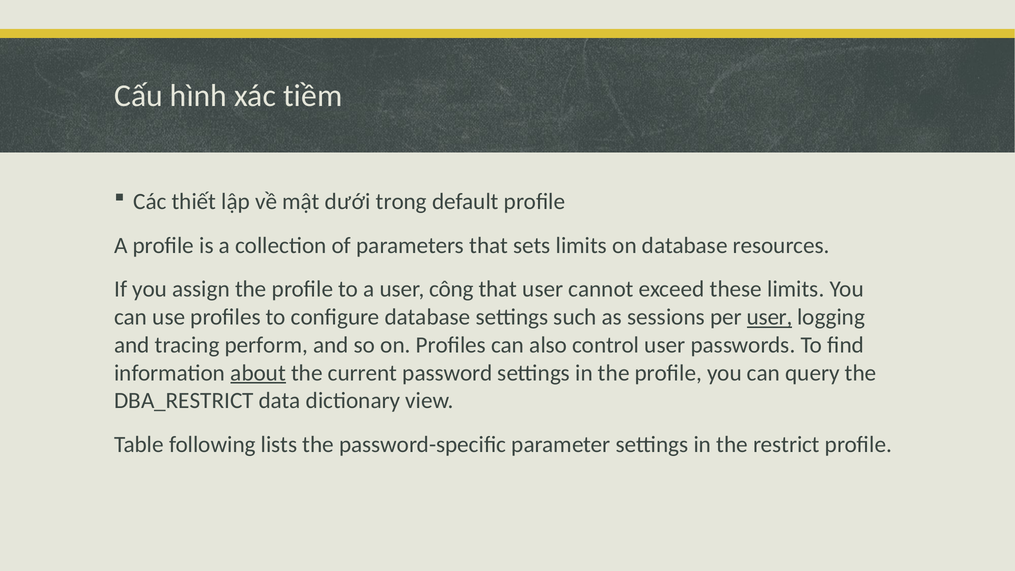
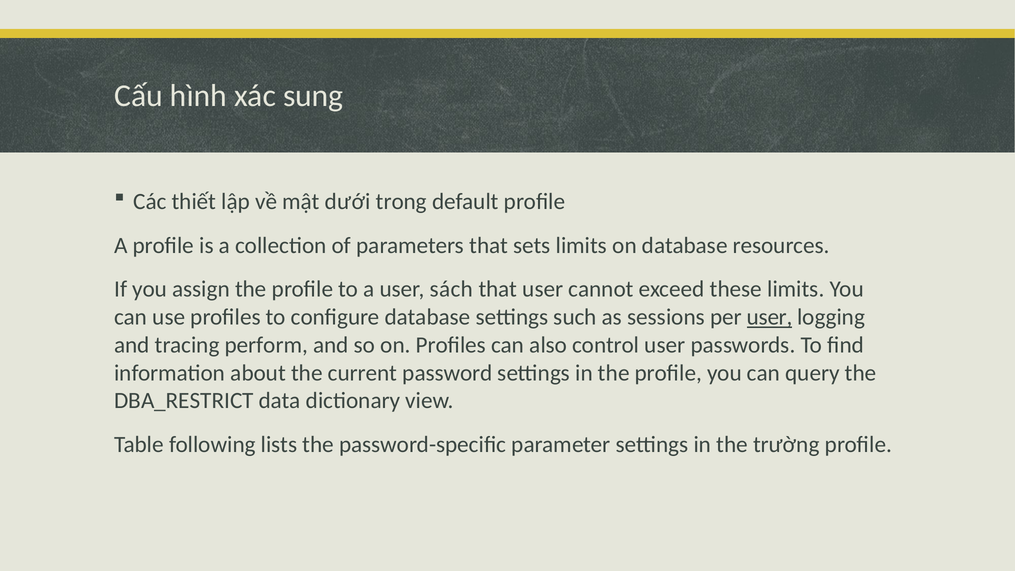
tiềm: tiềm -> sung (313, 96)
công: công -> sách (451, 289)
about underline: present -> none (258, 373)
restrict: restrict -> trường (786, 444)
